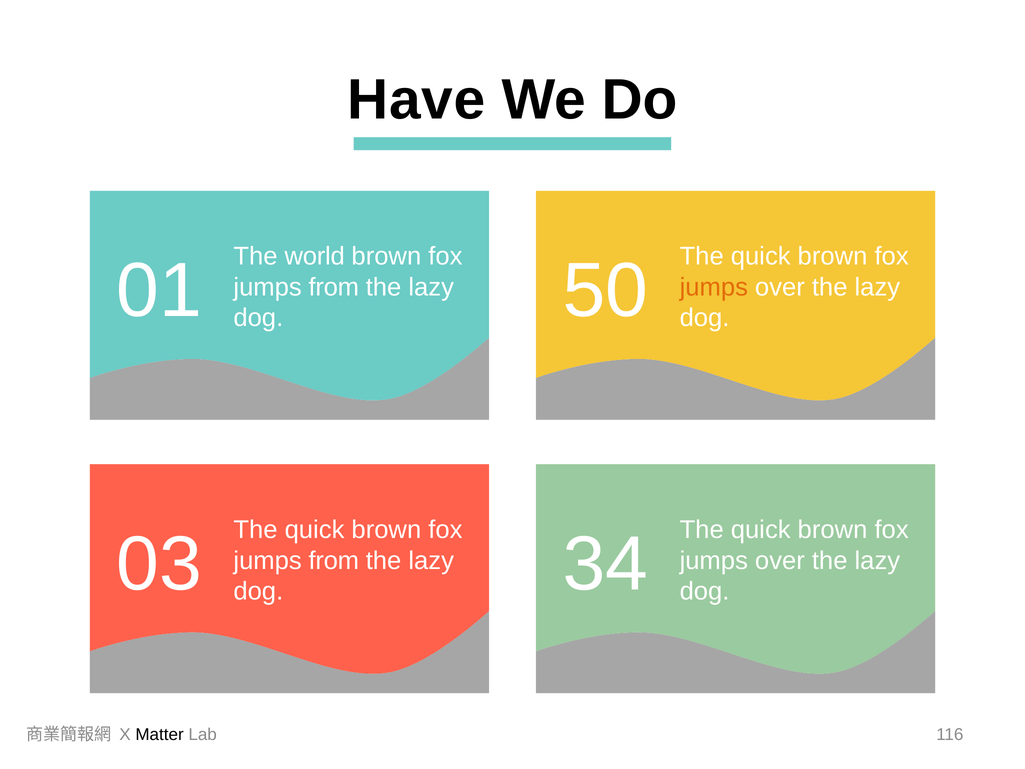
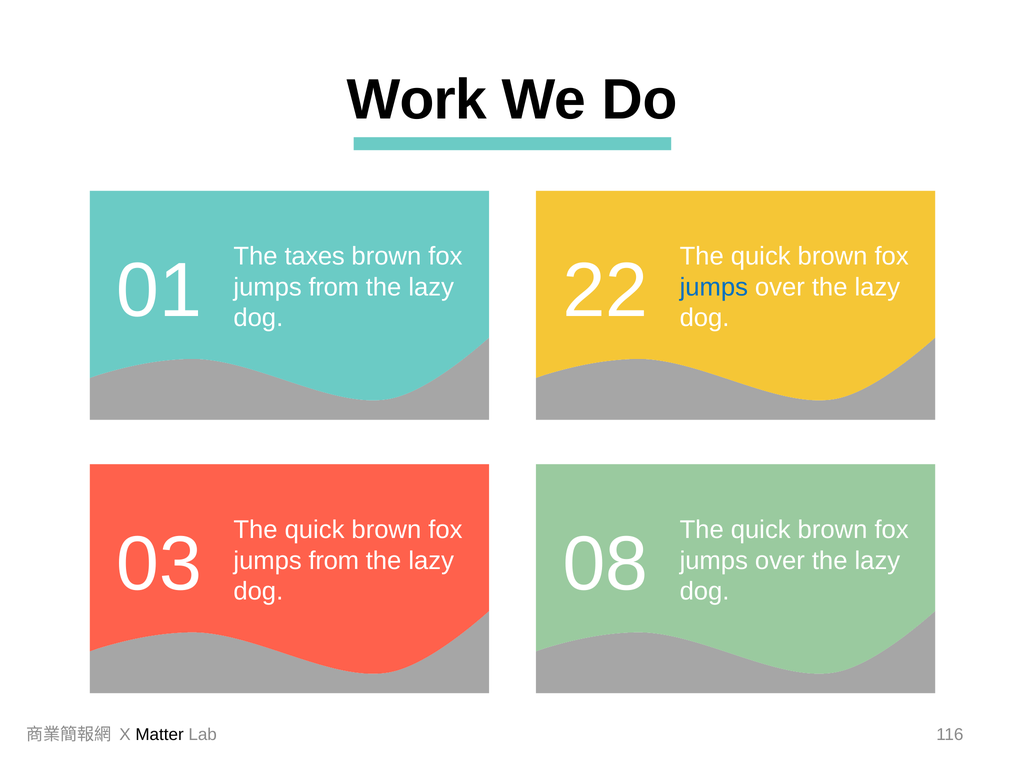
Have: Have -> Work (417, 100)
world: world -> taxes (315, 256)
jumps colour: orange -> blue (714, 287)
50: 50 -> 22 (605, 291)
34: 34 -> 08 (605, 564)
